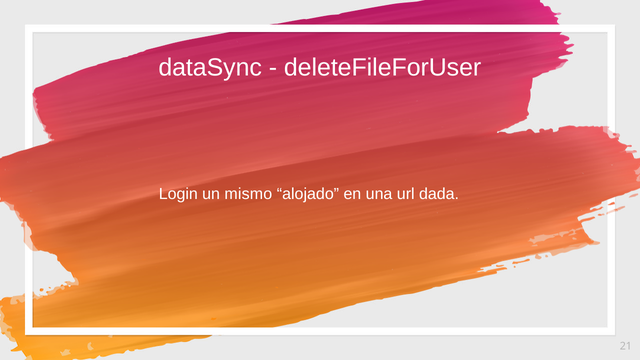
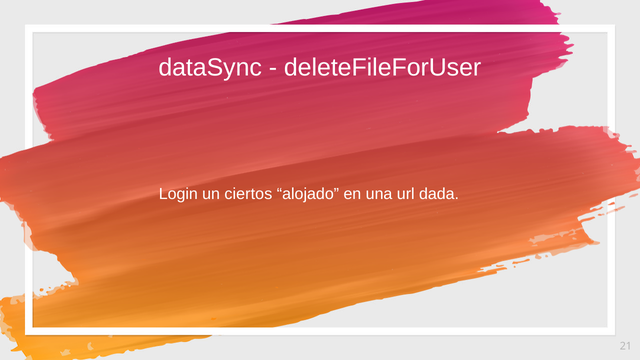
mismo: mismo -> ciertos (248, 194)
